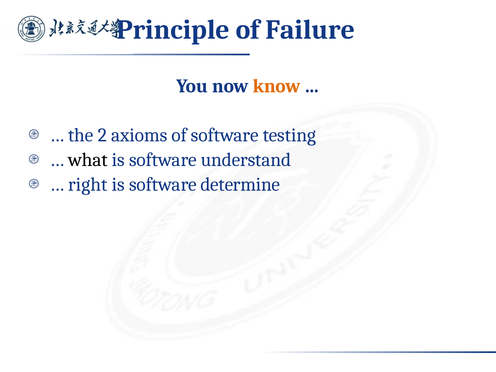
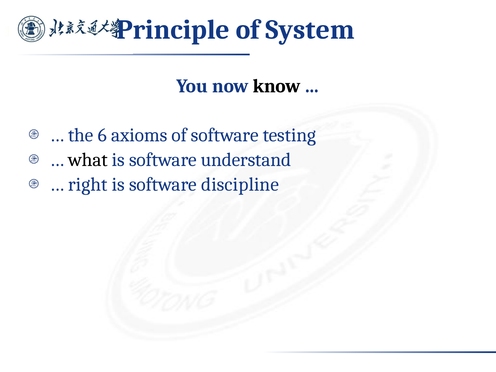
Failure: Failure -> System (310, 30)
know colour: orange -> black (277, 86)
2: 2 -> 6 (102, 135)
determine: determine -> discipline (240, 185)
